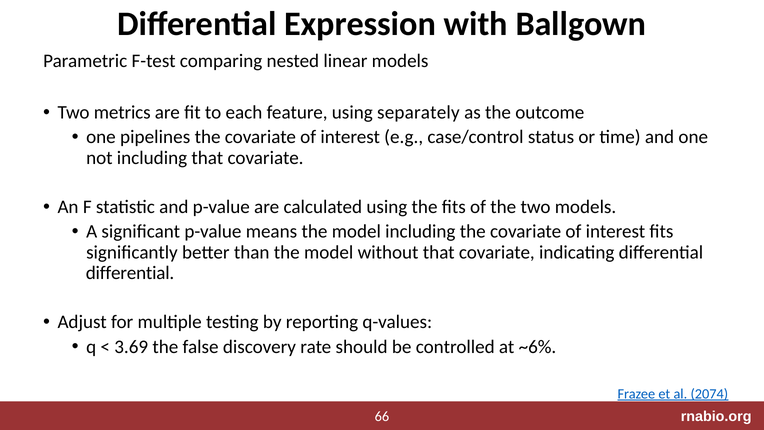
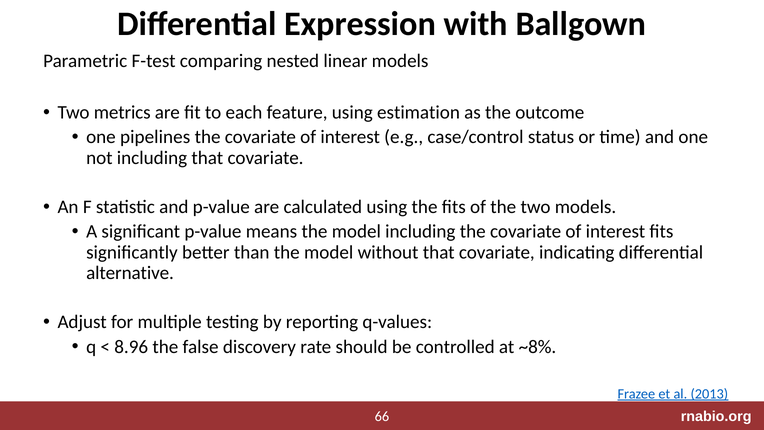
separately: separately -> estimation (418, 112)
differential: differential -> alternative (130, 273)
3.69: 3.69 -> 8.96 (131, 347)
~6%: ~6% -> ~8% (537, 347)
2074: 2074 -> 2013 (709, 394)
